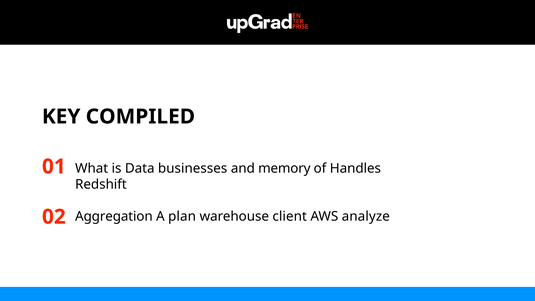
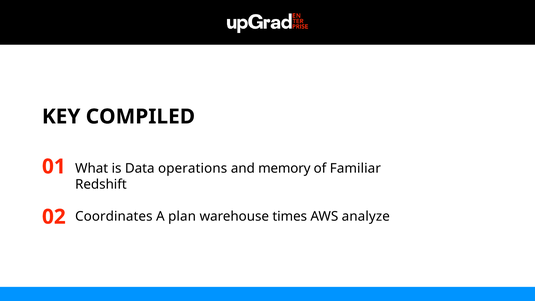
businesses: businesses -> operations (193, 168)
Handles: Handles -> Familiar (355, 168)
Aggregation: Aggregation -> Coordinates (114, 216)
client: client -> times (290, 216)
